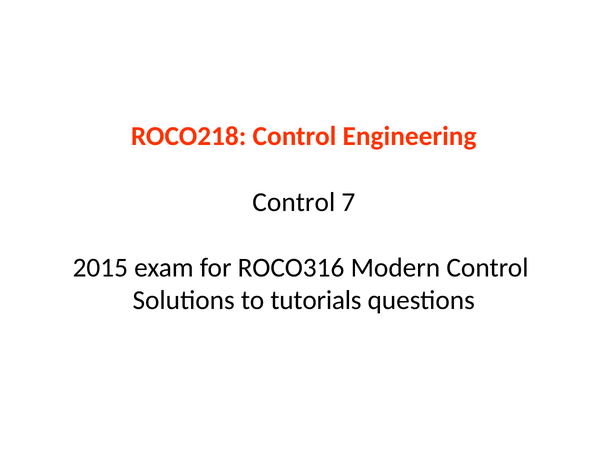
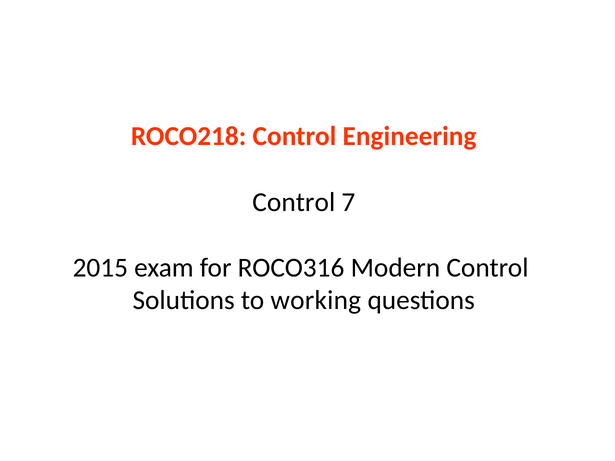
tutorials: tutorials -> working (316, 301)
